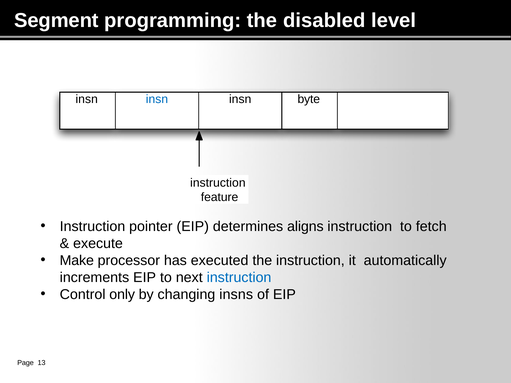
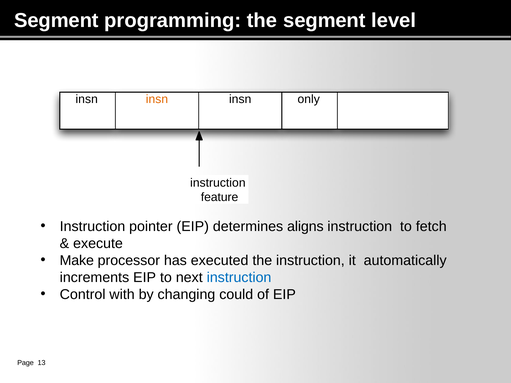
the disabled: disabled -> segment (324, 20)
insn colour: blue -> orange (157, 99)
byte: byte -> only (309, 99)
only: only -> with (122, 295)
insns: insns -> could (236, 295)
